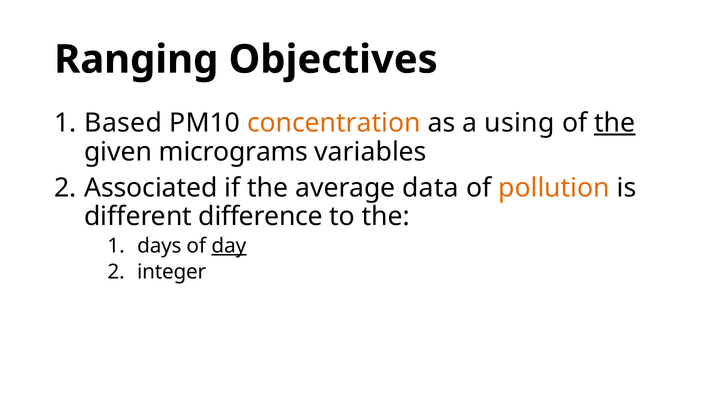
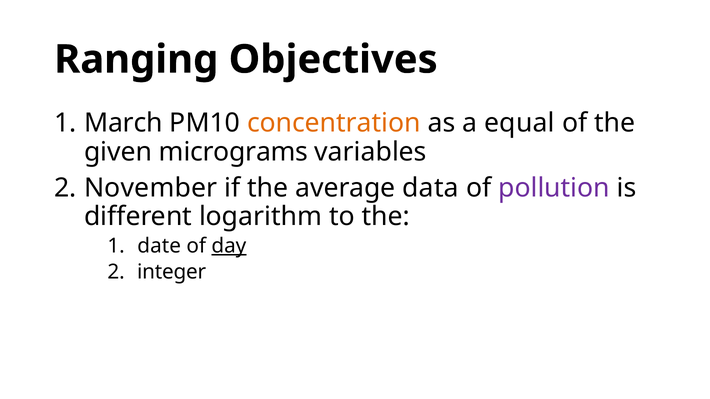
Based: Based -> March (123, 123)
using: using -> equal (519, 123)
the underline: present -> none (615, 123)
Associated: Associated -> November (151, 188)
pollution colour: orange -> purple (554, 188)
difference: difference -> logarithm (261, 217)
days: days -> date (159, 246)
